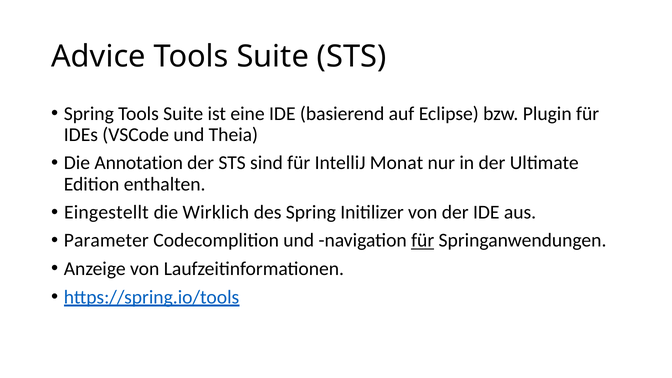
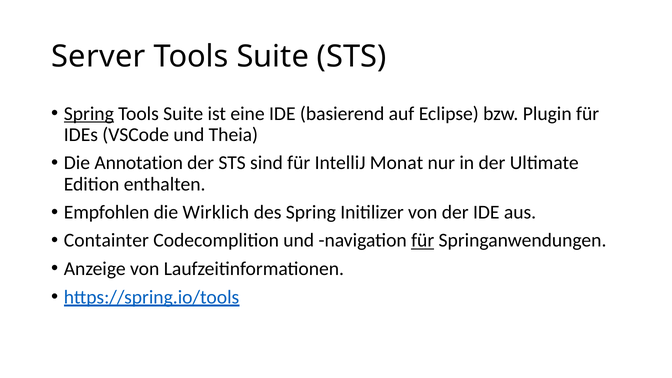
Advice: Advice -> Server (98, 56)
Spring underline: none -> present (89, 114)
Eingestellt: Eingestellt -> Empfohlen (107, 212)
Parameter: Parameter -> Containter (106, 240)
